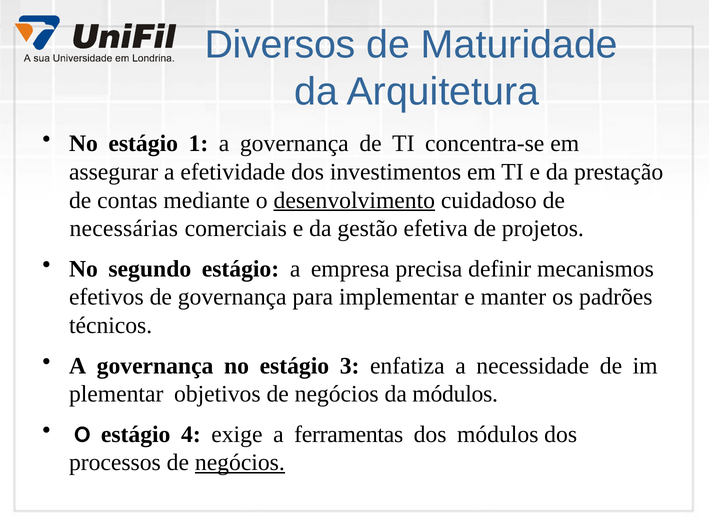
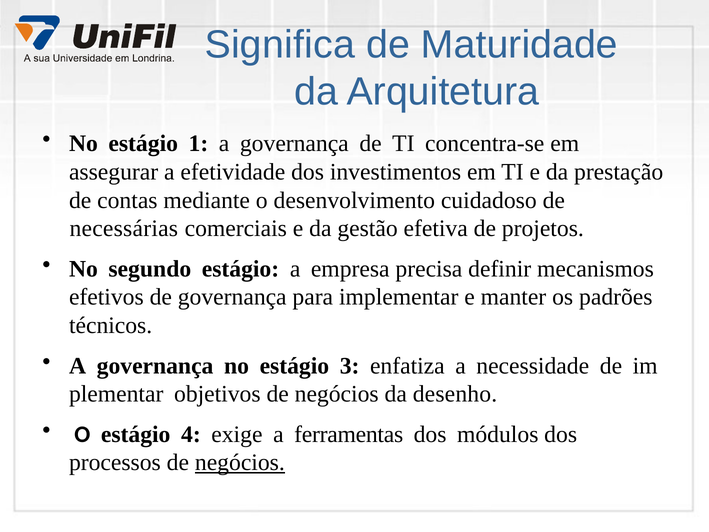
Diversos: Diversos -> Significa (280, 45)
desenvolvimento underline: present -> none (354, 200)
da módulos: módulos -> desenho (455, 394)
